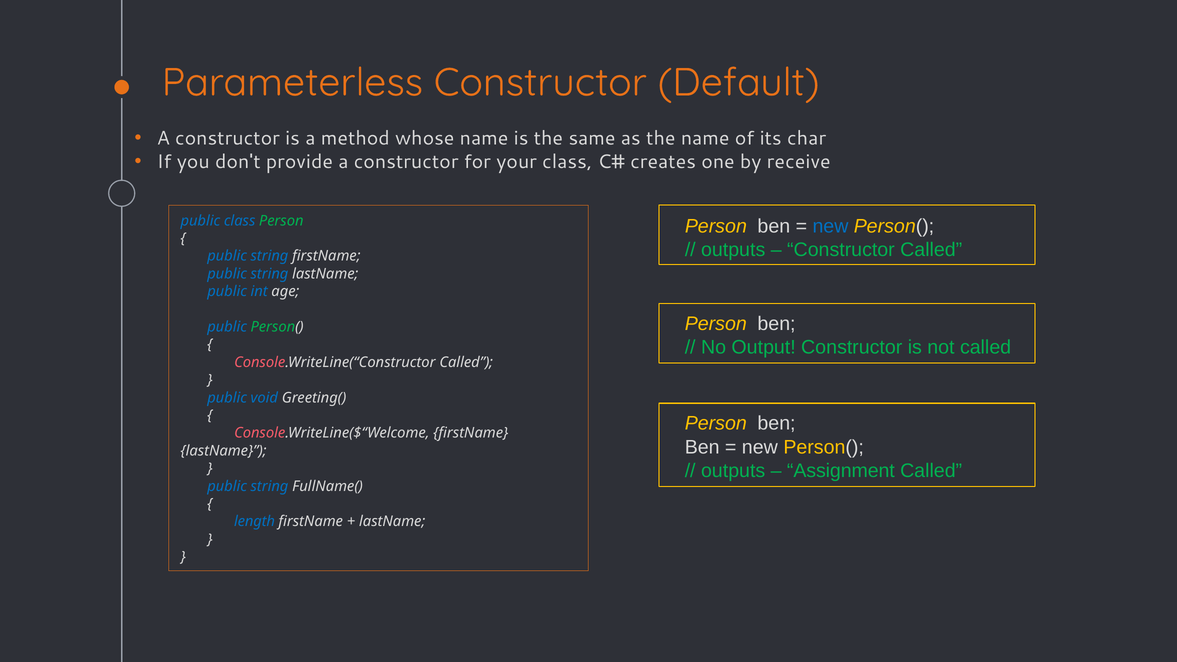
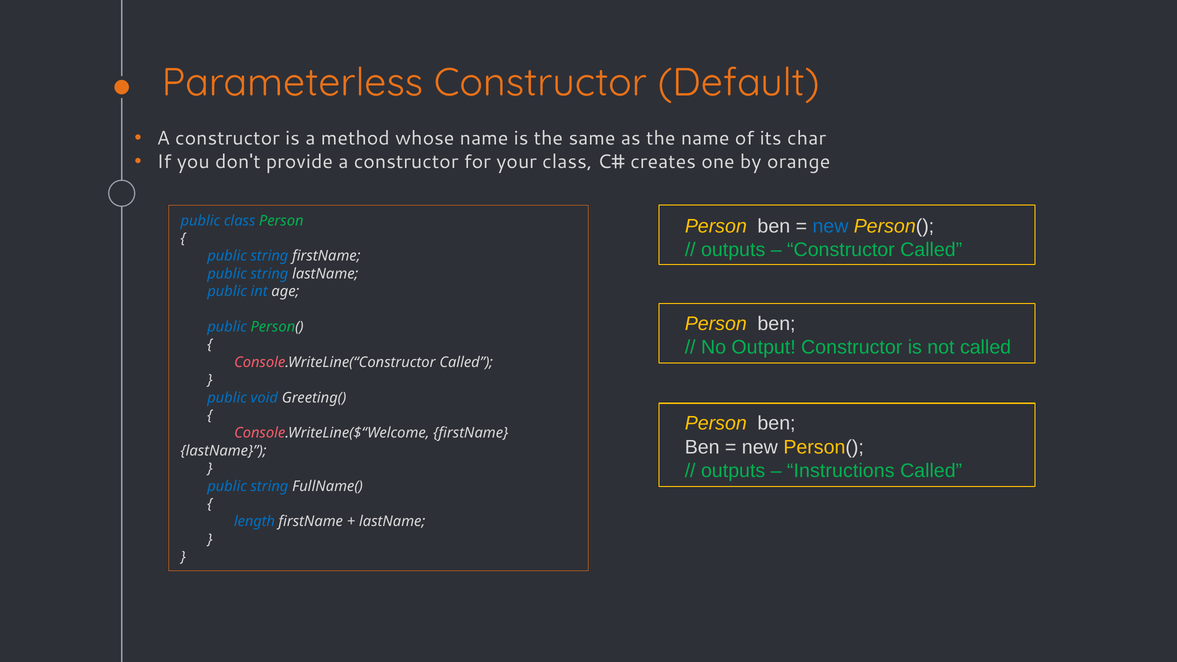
receive: receive -> orange (799, 162)
Assignment: Assignment -> Instructions (841, 471)
